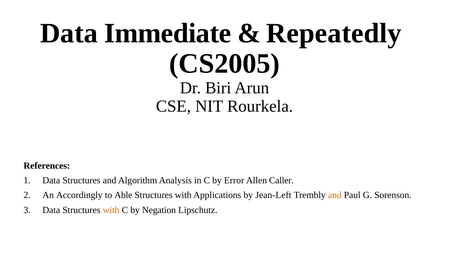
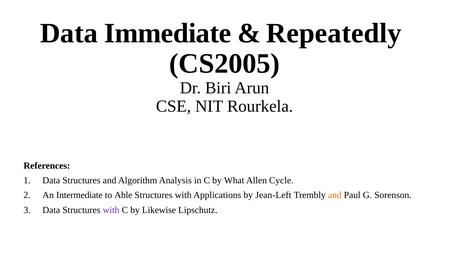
Error: Error -> What (234, 180)
Caller: Caller -> Cycle (281, 180)
Accordingly: Accordingly -> Intermediate (79, 195)
with colour: orange -> purple (111, 210)
Negation: Negation -> Likewise (159, 210)
